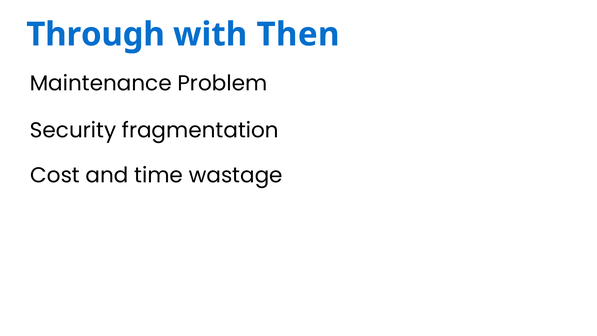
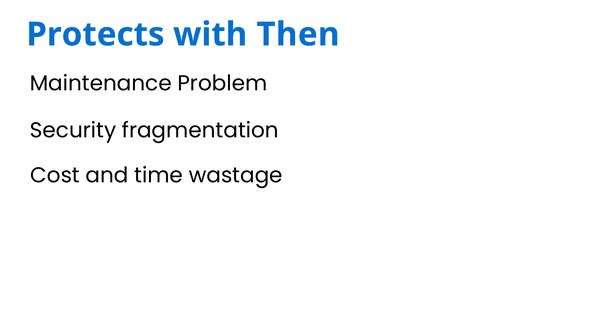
Through: Through -> Protects (95, 34)
